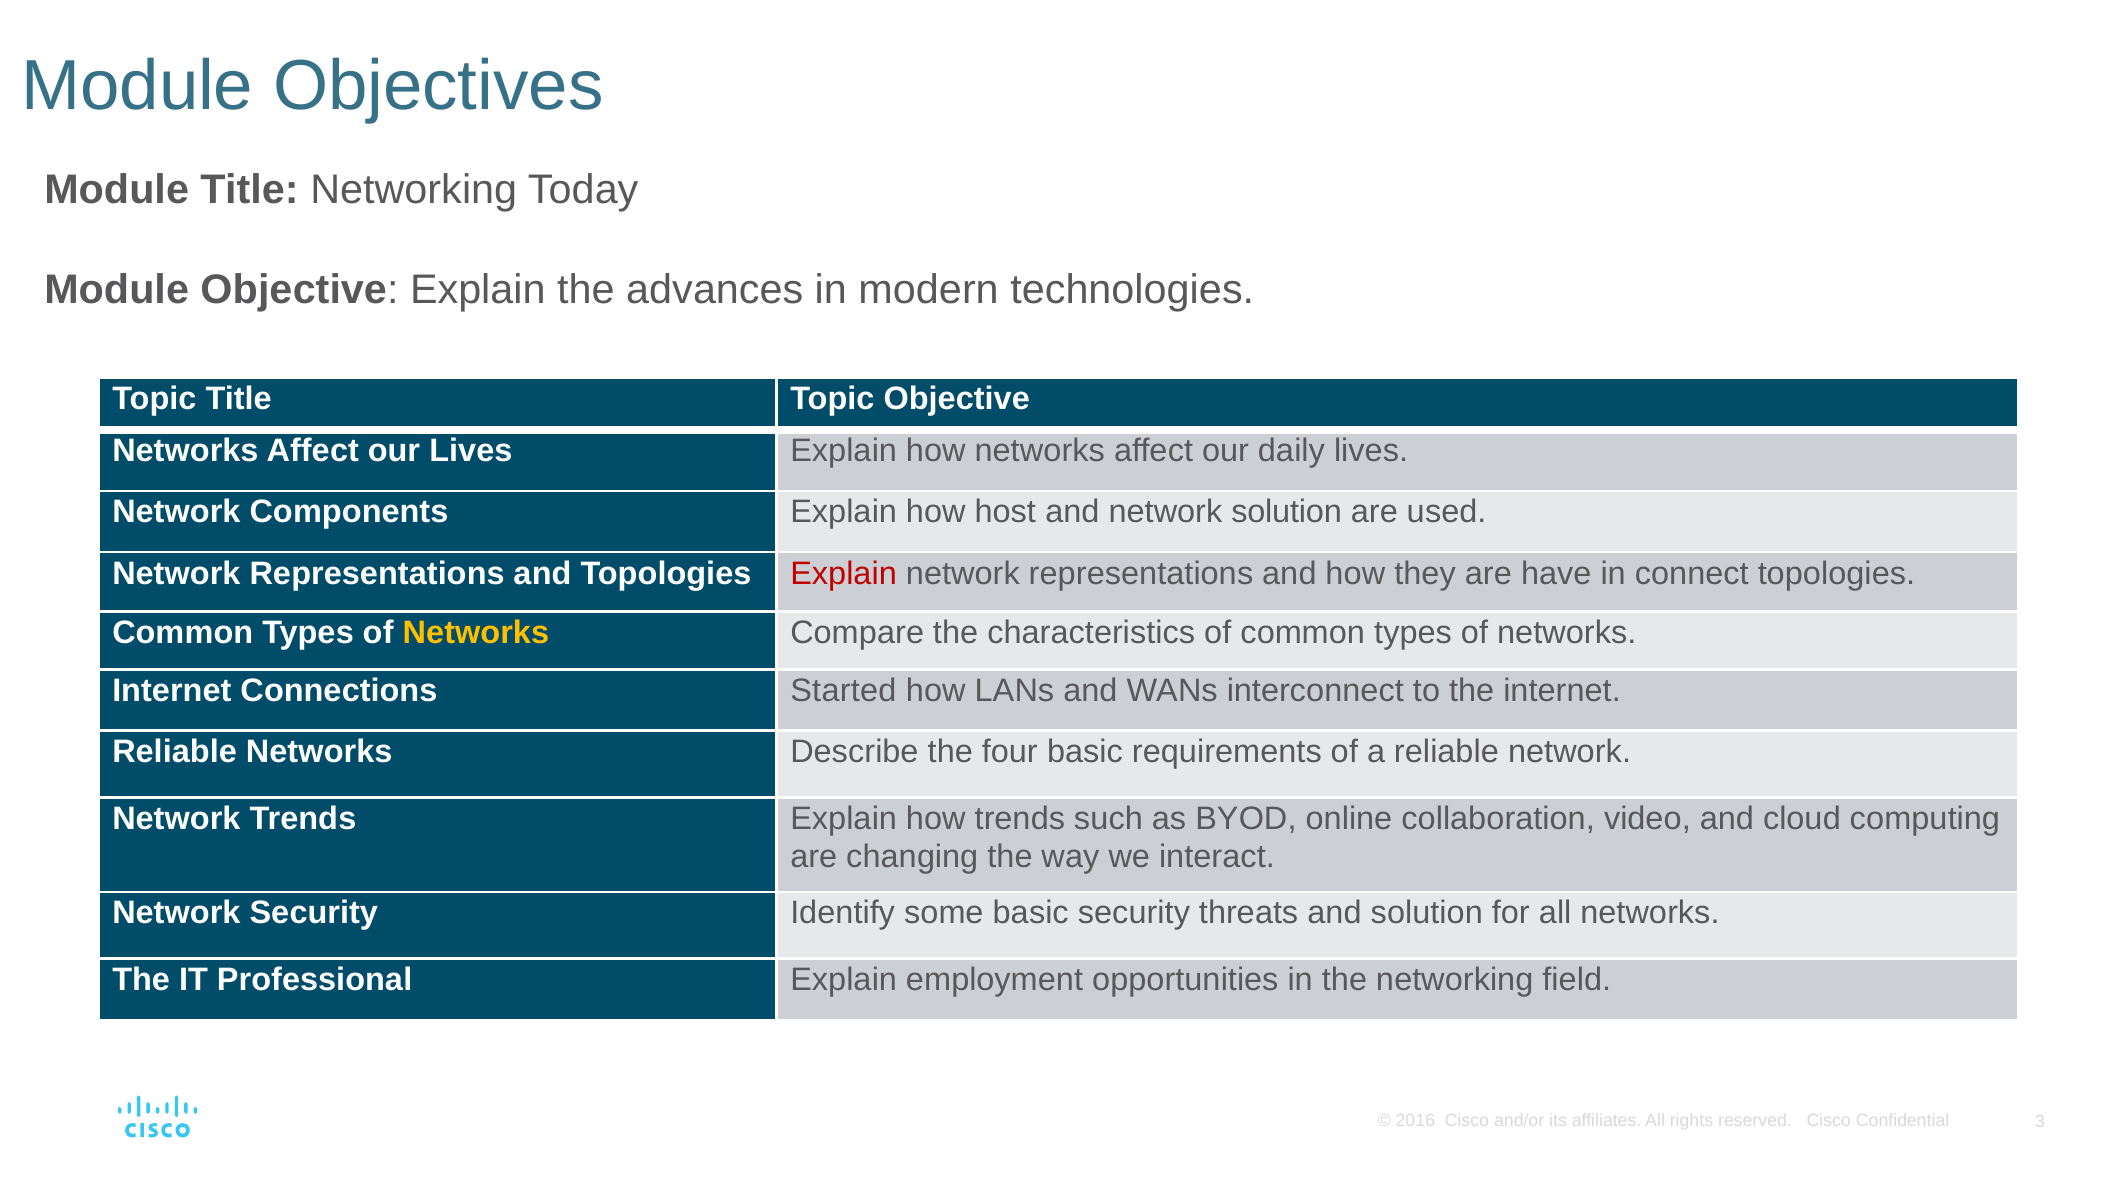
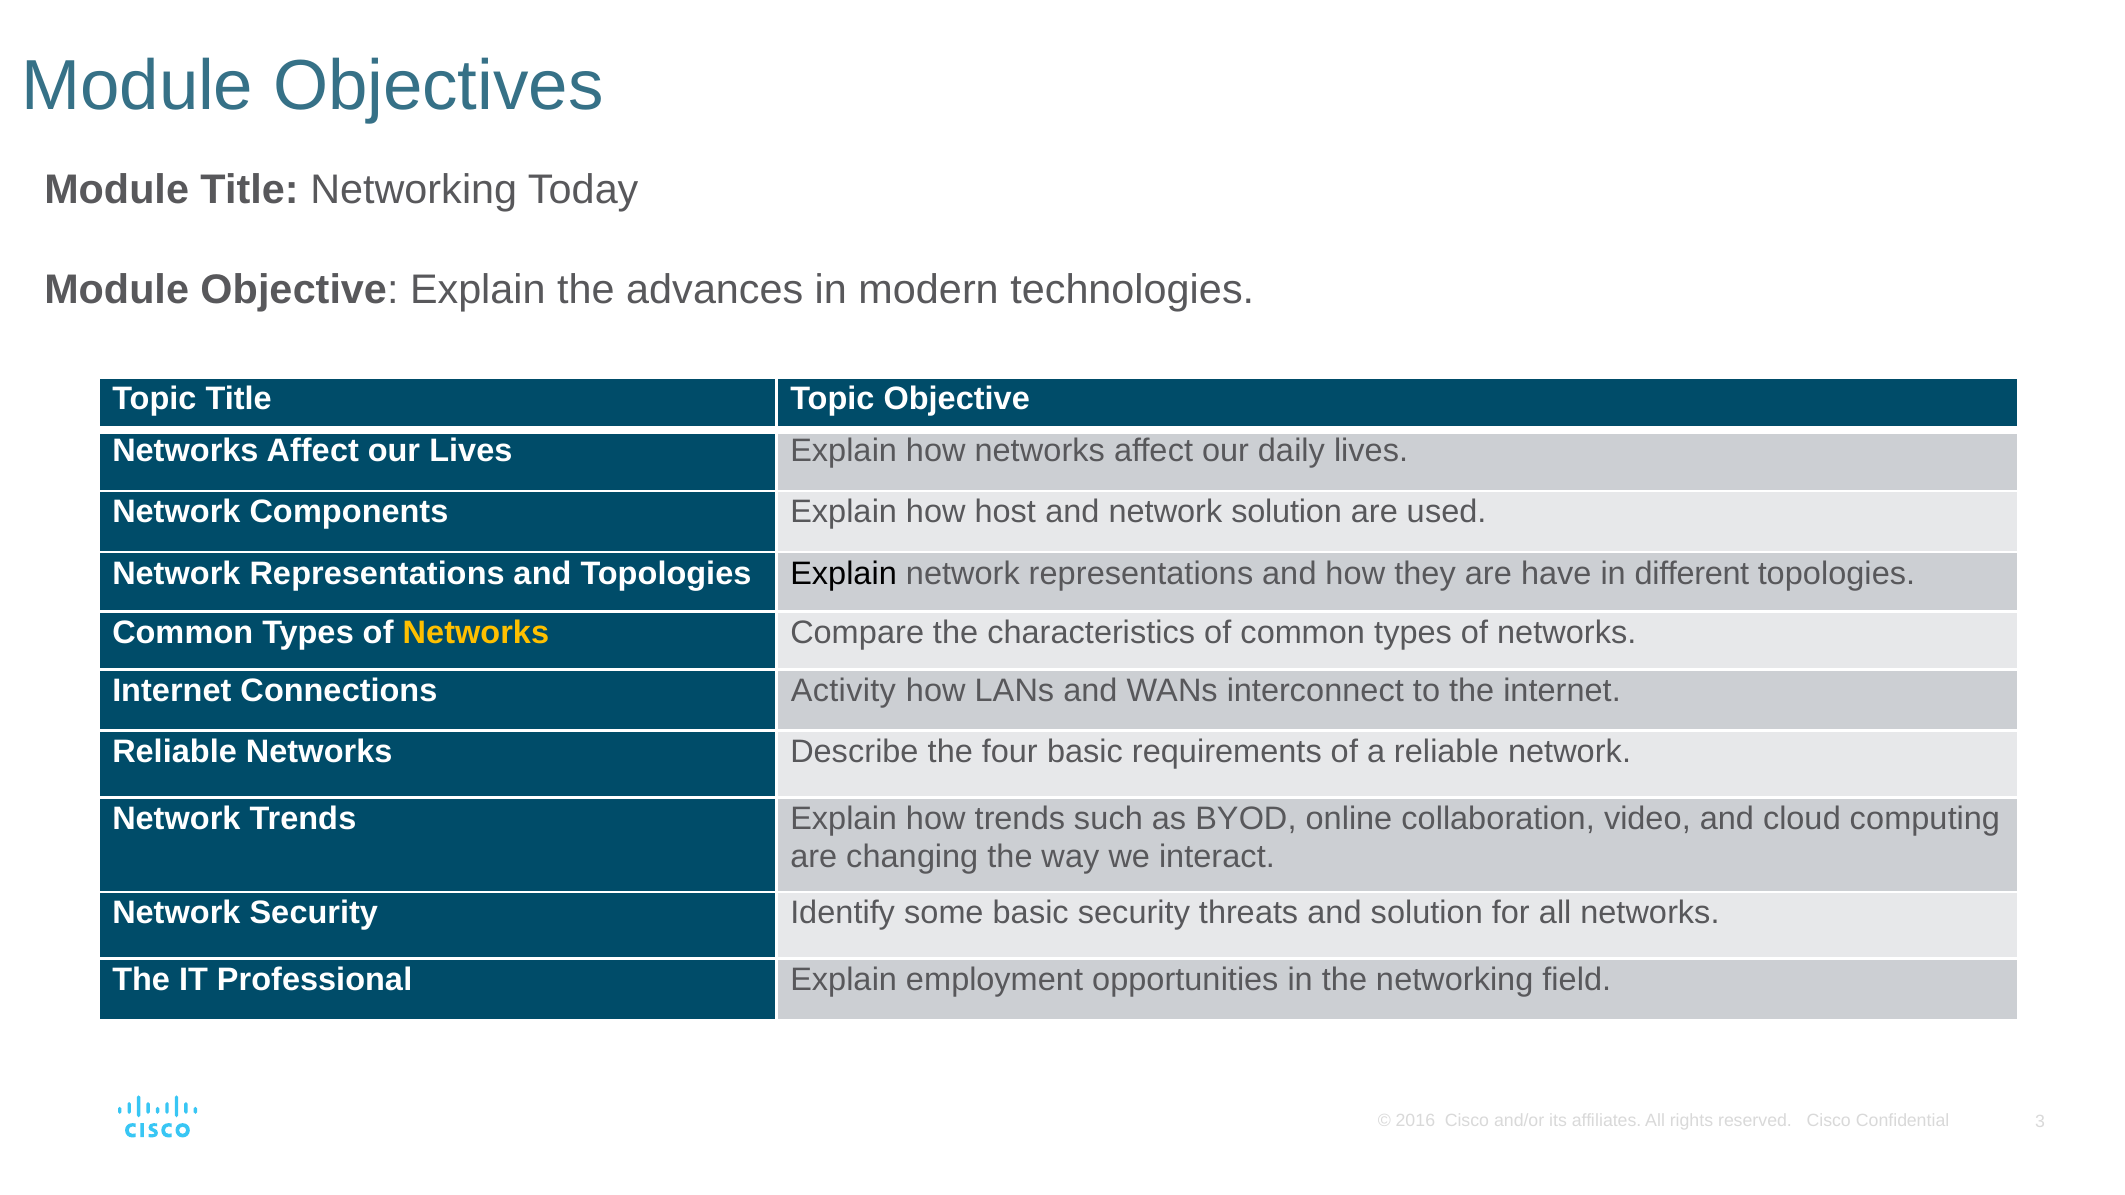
Explain colour: red -> black (844, 573)
connect: connect -> different (1692, 573)
Started: Started -> Activity (843, 691)
